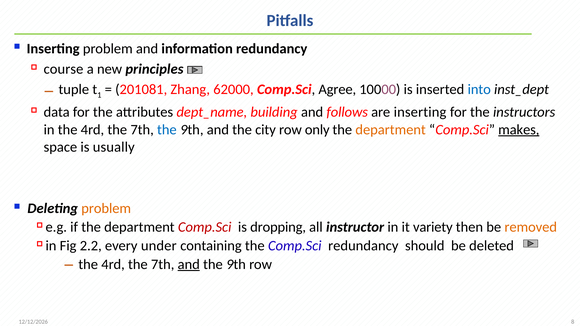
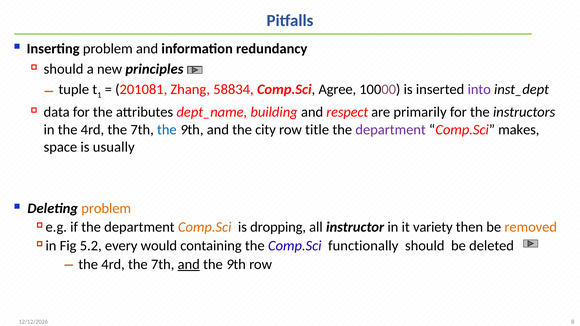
course: course -> should (64, 69)
62000: 62000 -> 58834 (233, 89)
into colour: blue -> purple (479, 89)
follows: follows -> respect (347, 112)
are inserting: inserting -> primarily (420, 112)
only: only -> title (317, 130)
department colour: orange -> purple (391, 130)
makes underline: present -> none (519, 130)
Comp.Sci colour: red -> orange (205, 227)
2.2: 2.2 -> 5.2 (91, 246)
under: under -> would (159, 246)
Comp.Sci redundancy: redundancy -> functionally (363, 246)
